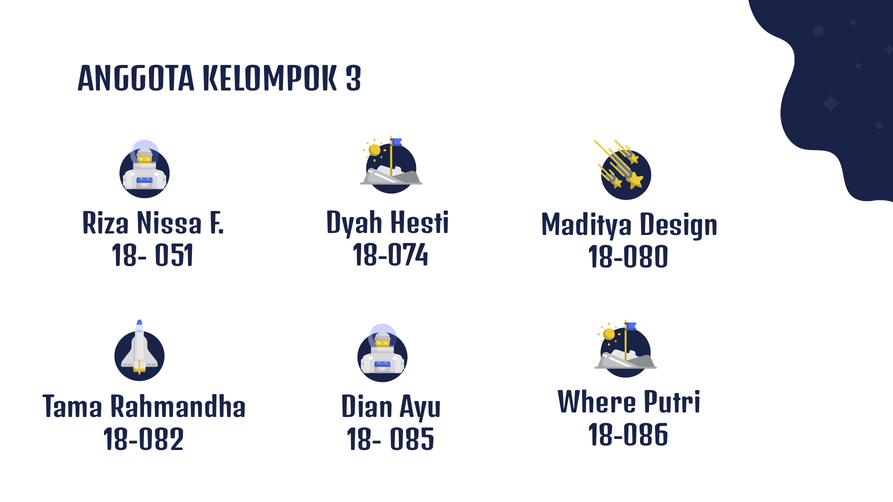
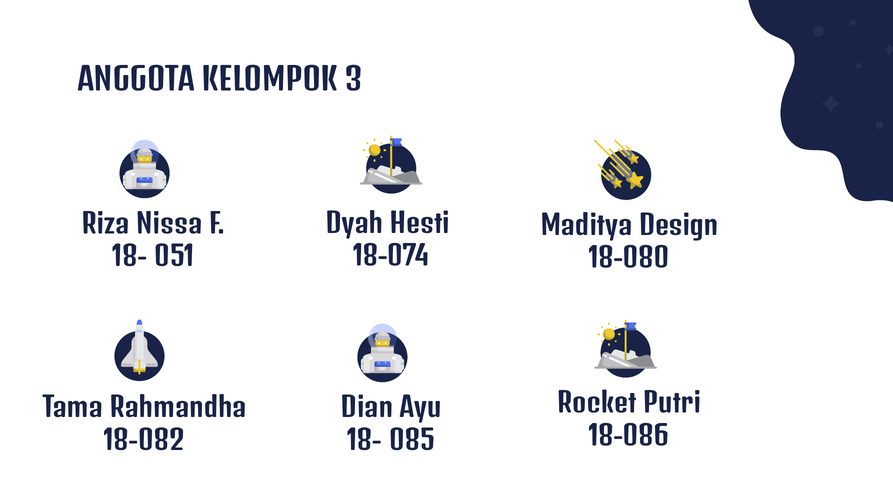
Where: Where -> Rocket (597, 404)
